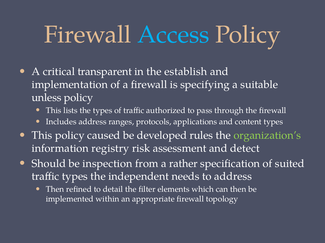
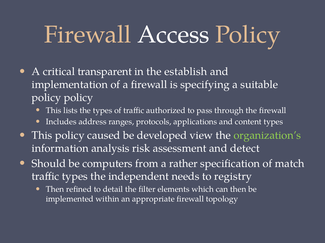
Access colour: light blue -> white (173, 35)
unless: unless -> policy (46, 98)
rules: rules -> view (201, 136)
registry: registry -> analysis (110, 149)
inspection: inspection -> computers (108, 164)
suited: suited -> match (290, 164)
to address: address -> registry (233, 177)
